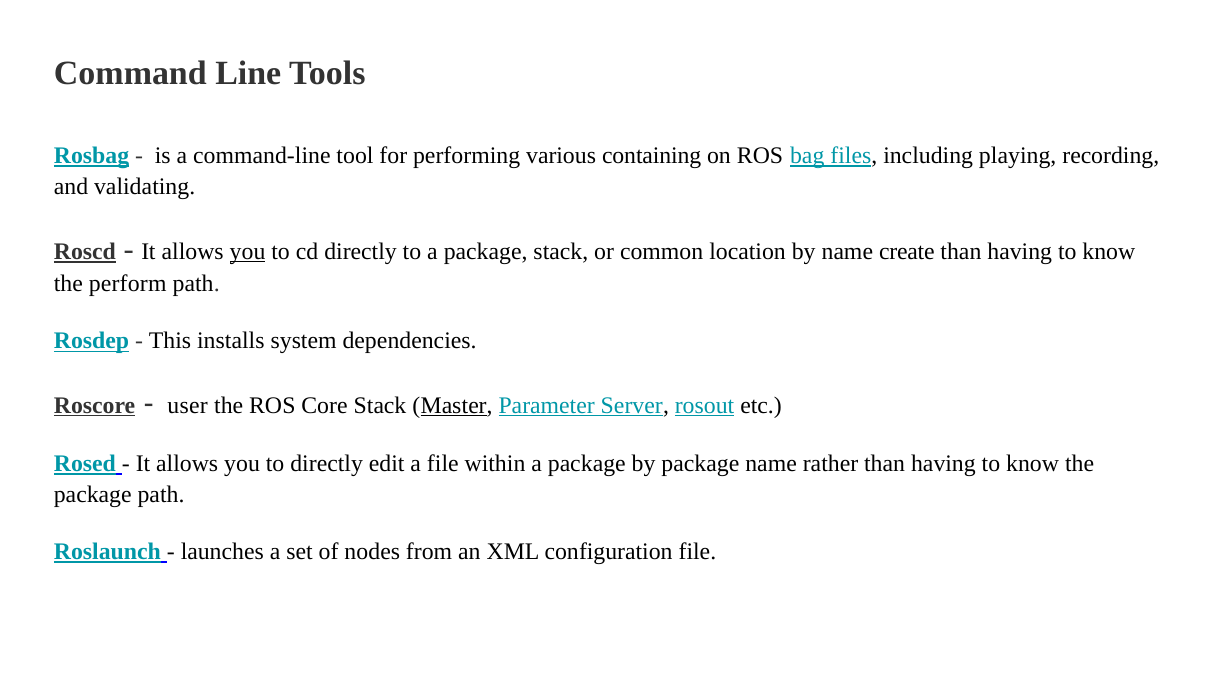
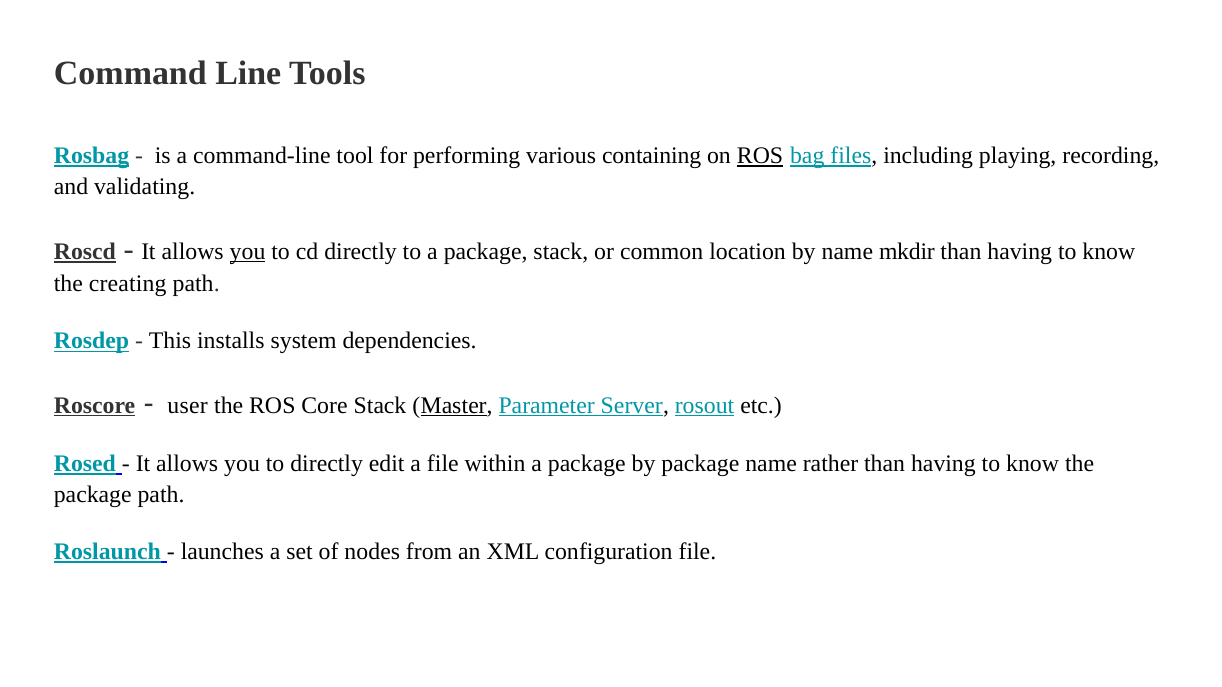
ROS underline: none -> present (760, 156)
create: create -> mkdir (907, 252)
perform: perform -> creating (128, 284)
